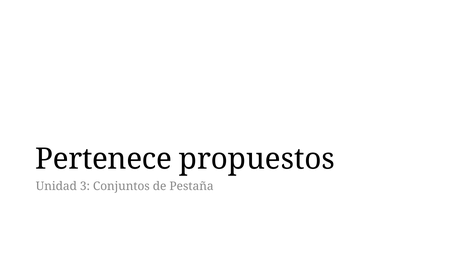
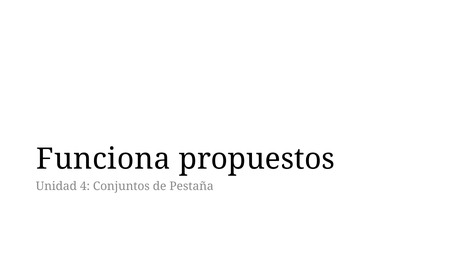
Pertenece: Pertenece -> Funciona (103, 159)
3: 3 -> 4 (85, 186)
